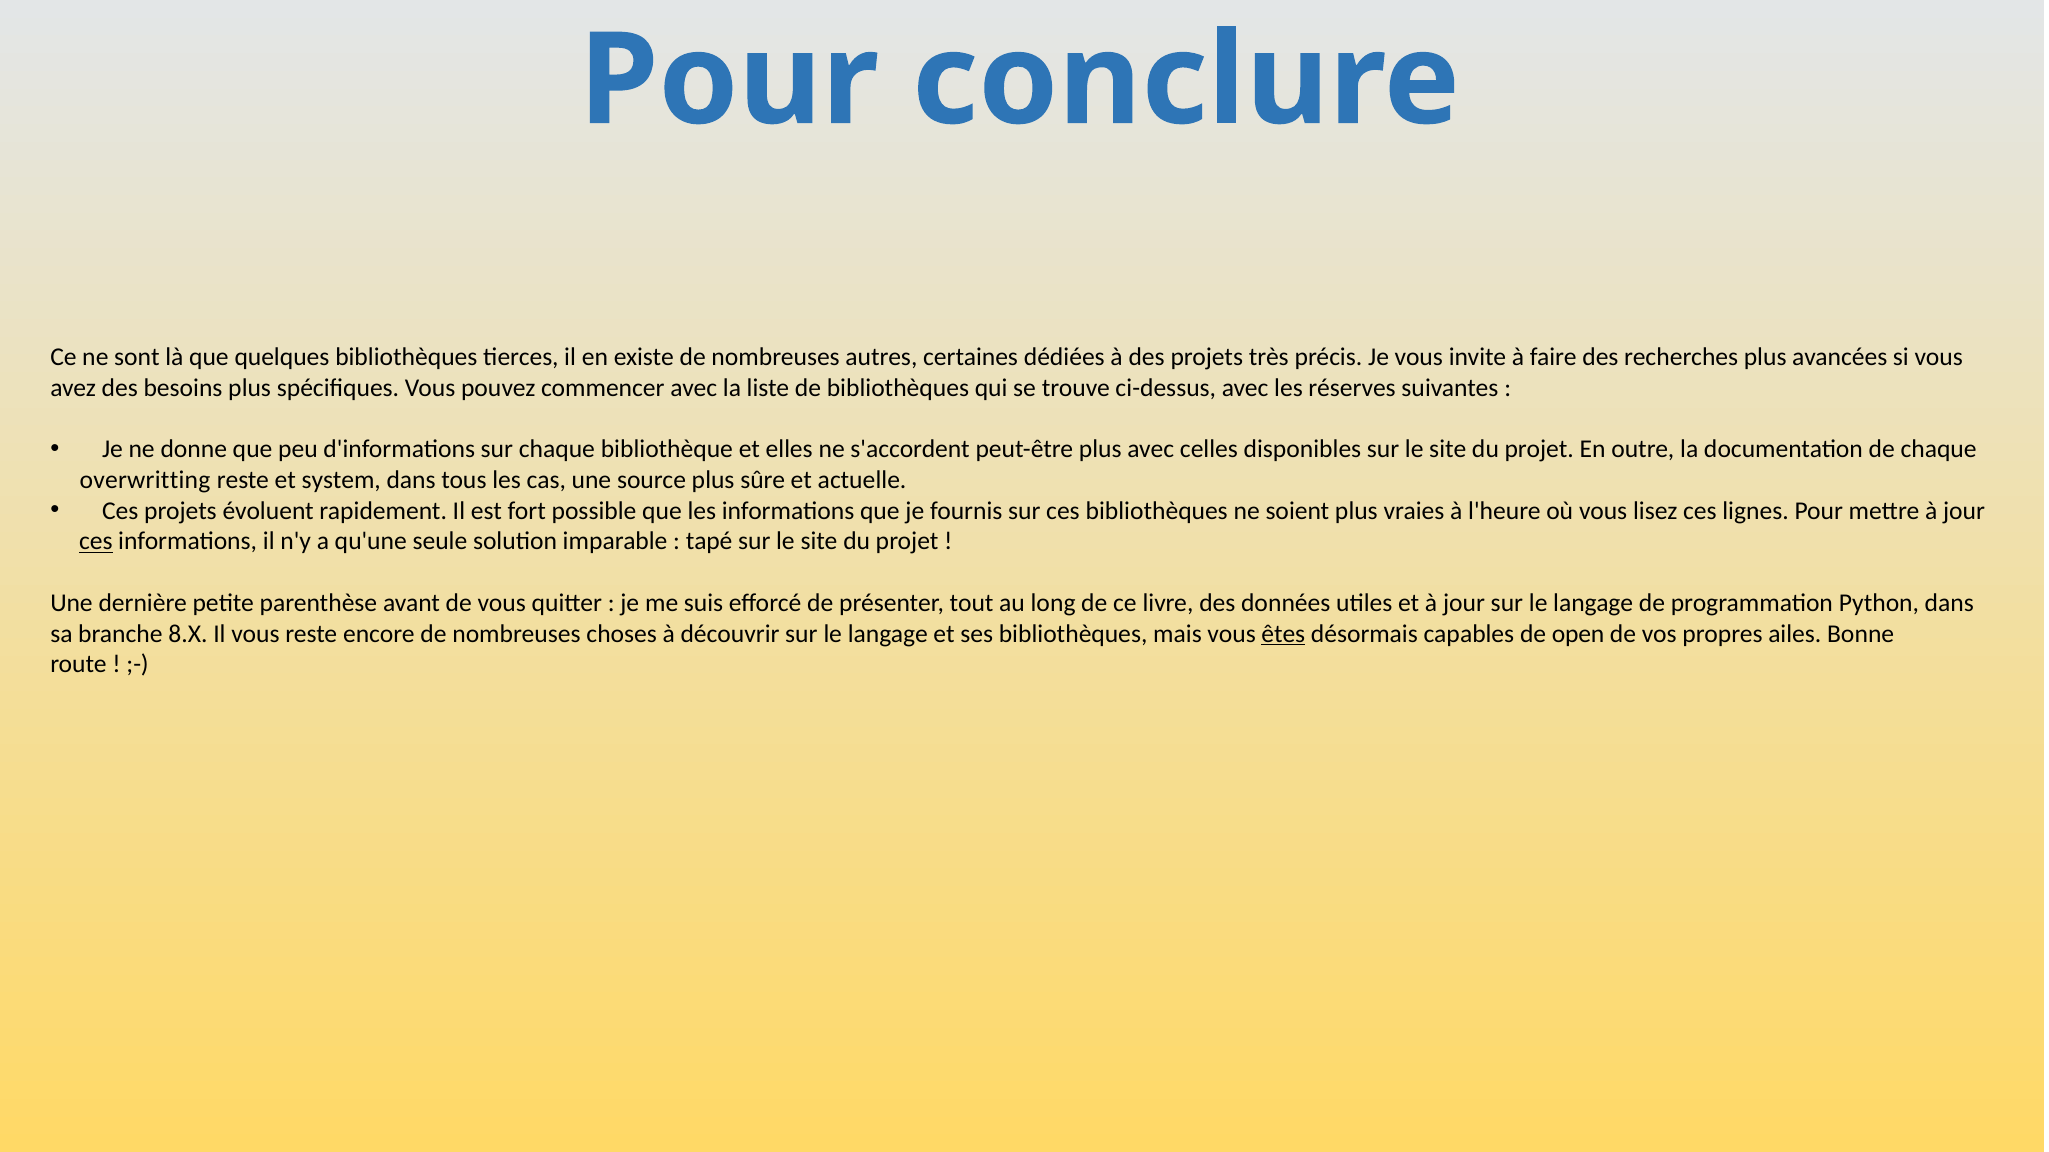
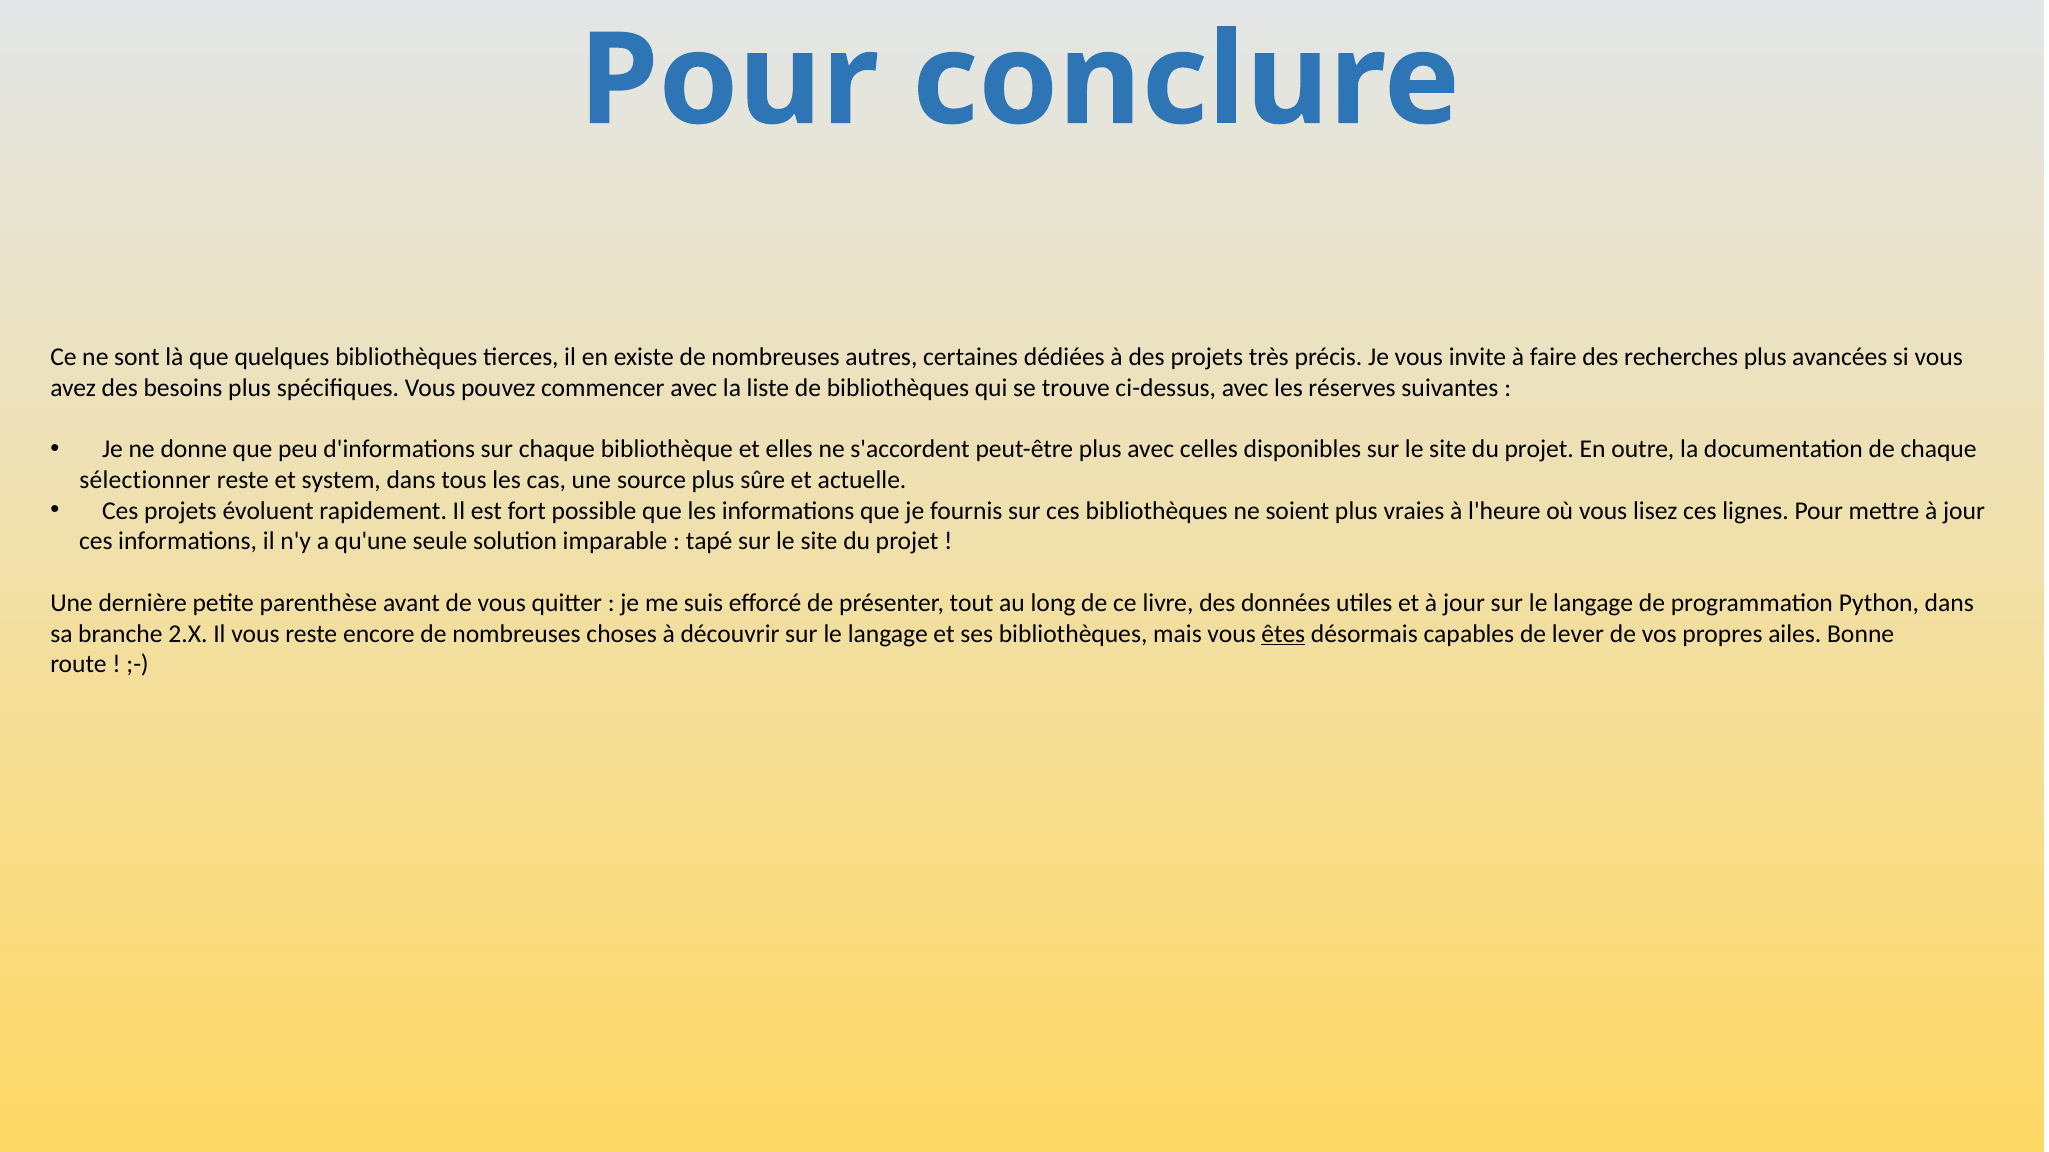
overwritting: overwritting -> sélectionner (145, 480)
ces underline: present -> none (96, 542)
8.X: 8.X -> 2.X (188, 634)
open: open -> lever (1578, 634)
